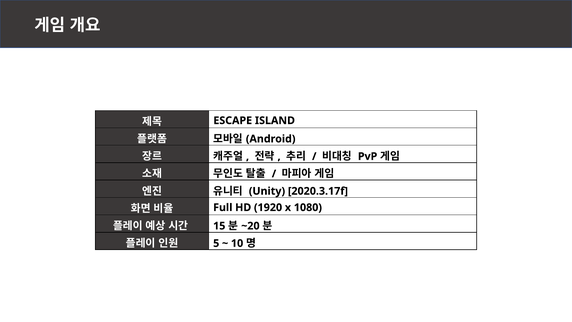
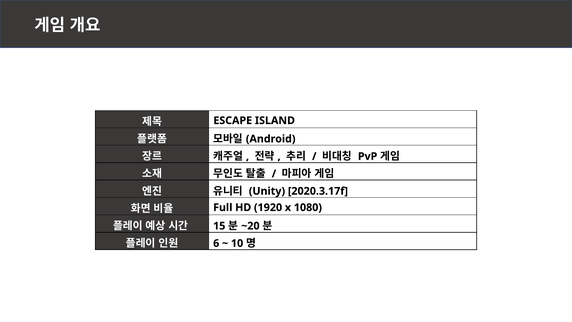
5: 5 -> 6 (216, 243)
